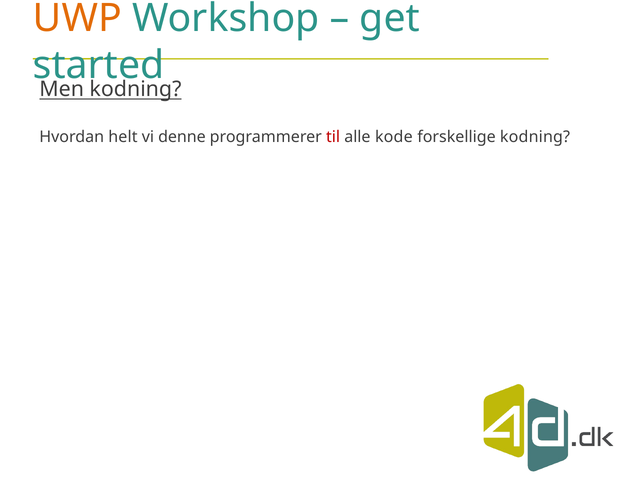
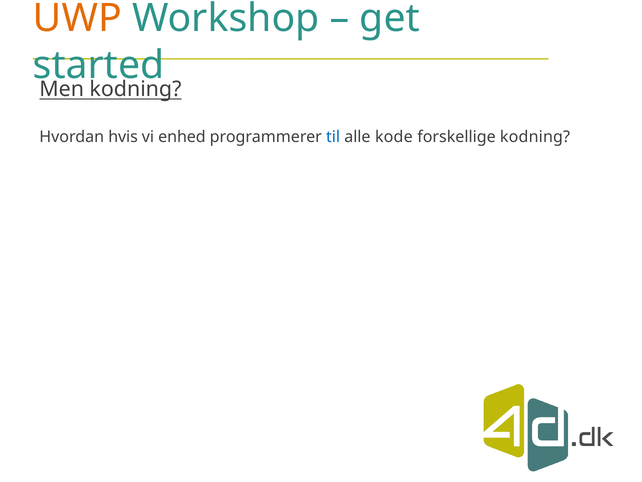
helt: helt -> hvis (123, 137)
denne: denne -> enhed (182, 137)
til colour: red -> blue (333, 137)
